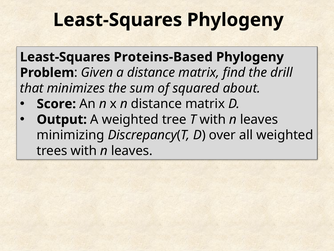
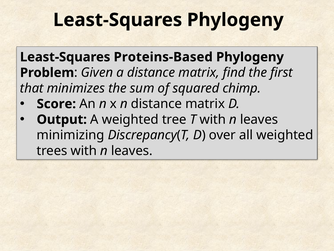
drill: drill -> first (282, 73)
about: about -> chimp (242, 88)
